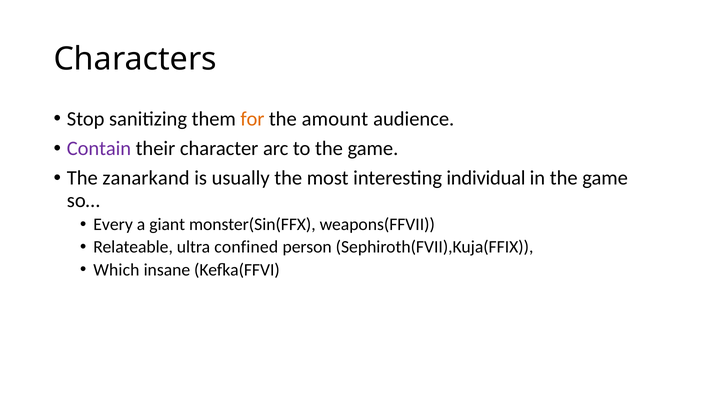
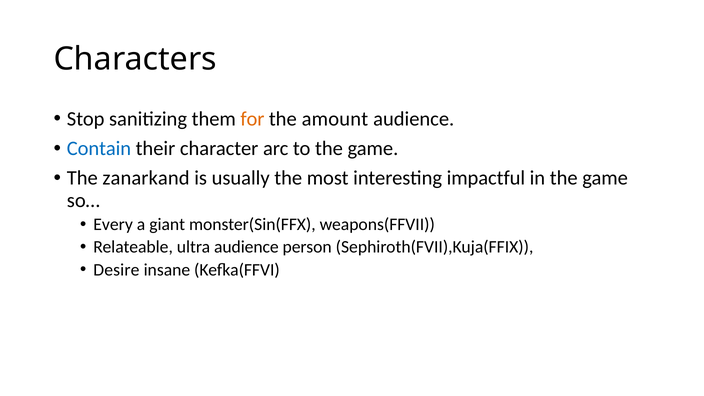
Contain colour: purple -> blue (99, 149)
individual: individual -> impactful (486, 178)
ultra confined: confined -> audience (246, 247)
Which: Which -> Desire (116, 270)
